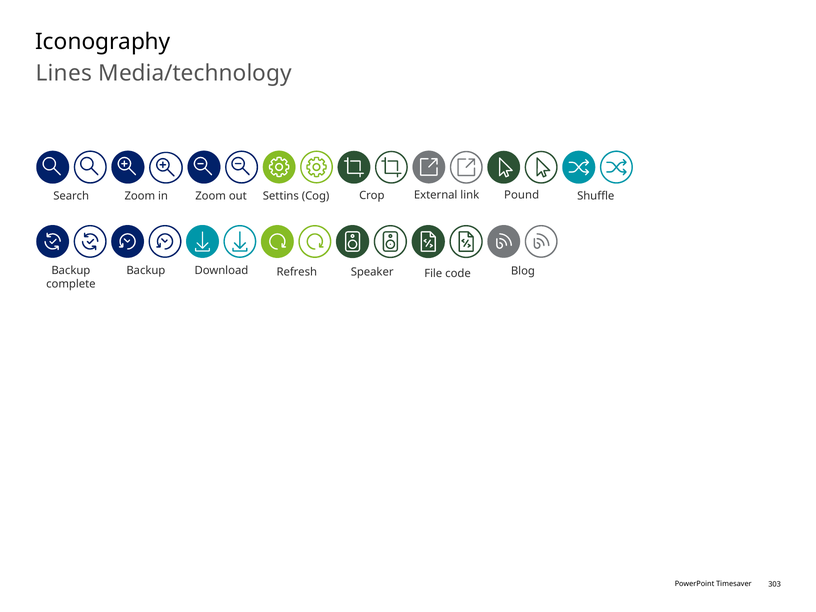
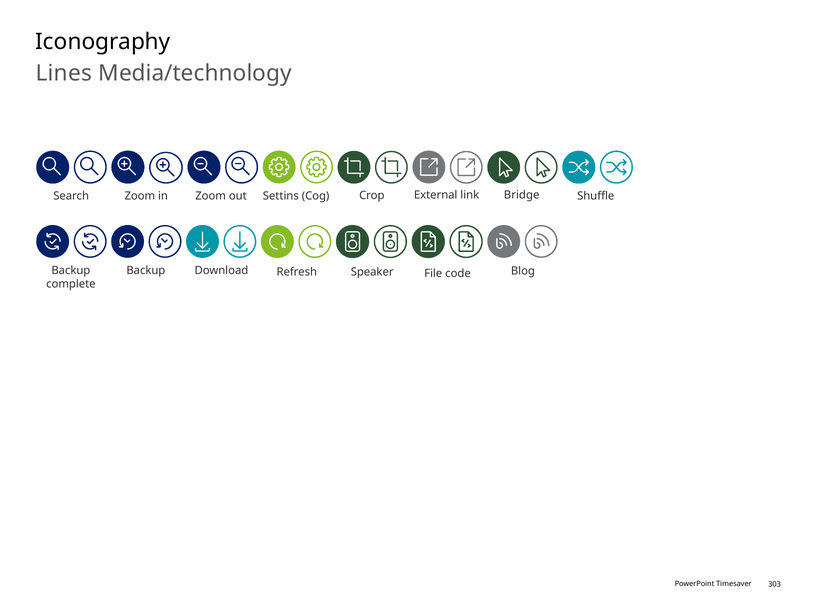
Pound: Pound -> Bridge (522, 195)
